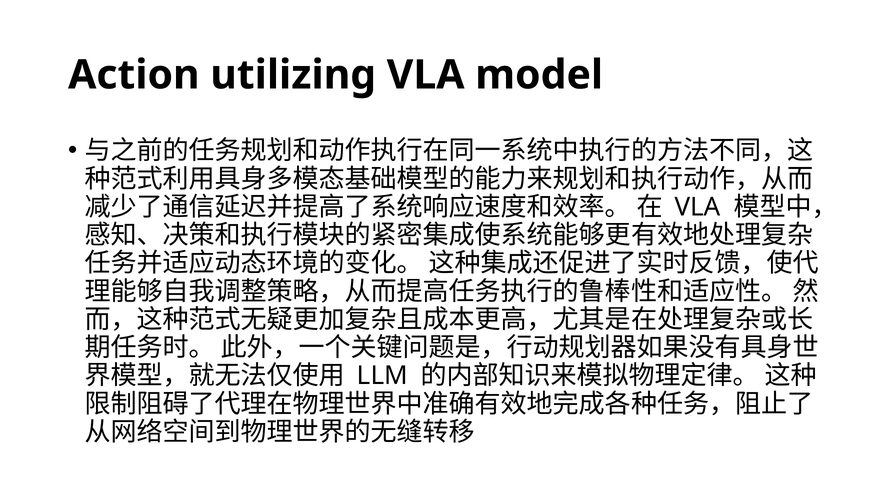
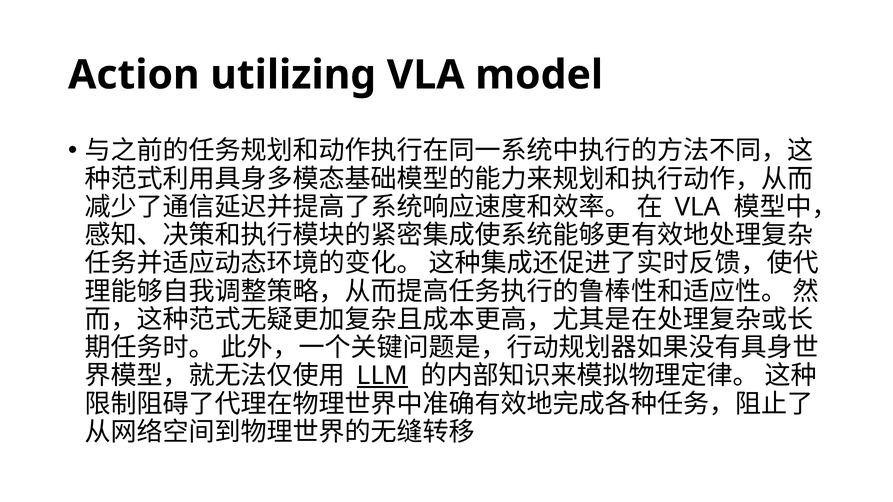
LLM underline: none -> present (382, 376)
